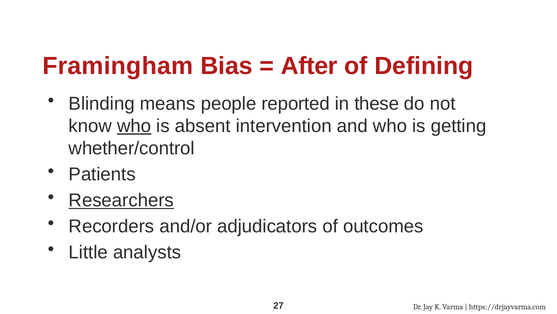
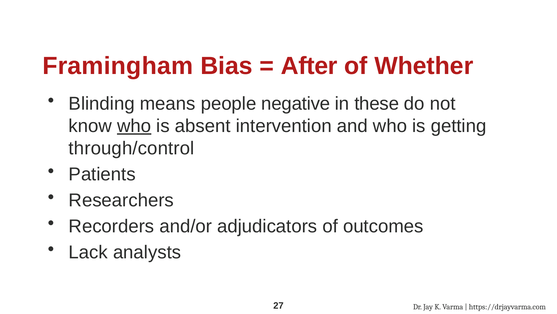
Defining: Defining -> Whether (424, 66)
reported: reported -> negative (296, 103)
whether/control: whether/control -> through/control (132, 148)
Researchers underline: present -> none (121, 200)
Little: Little -> Lack (88, 252)
